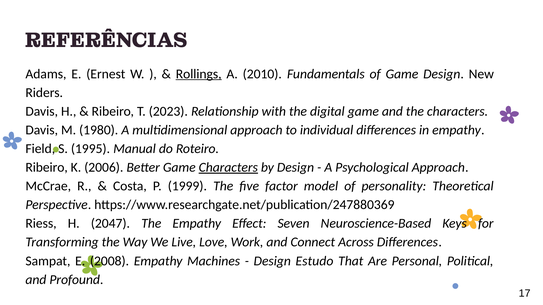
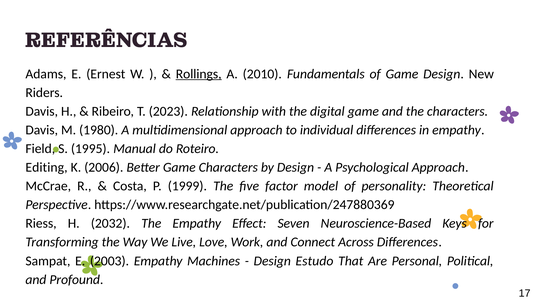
Ribeiro: Ribeiro -> Editing (47, 168)
Characters underline: present -> none (228, 168)
2047: 2047 -> 2032 (110, 224)
2008: 2008 -> 2003 (109, 261)
